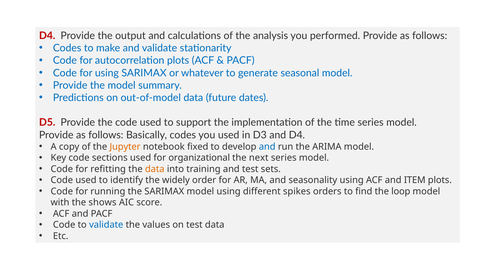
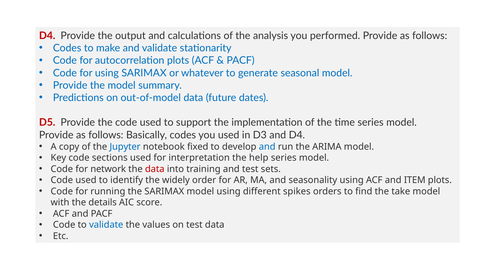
Jupyter colour: orange -> blue (125, 146)
organizational: organizational -> interpretation (199, 157)
next: next -> help (259, 157)
refitting: refitting -> network (108, 169)
data colour: orange -> red (155, 169)
loop: loop -> take (401, 191)
shows: shows -> details (103, 202)
